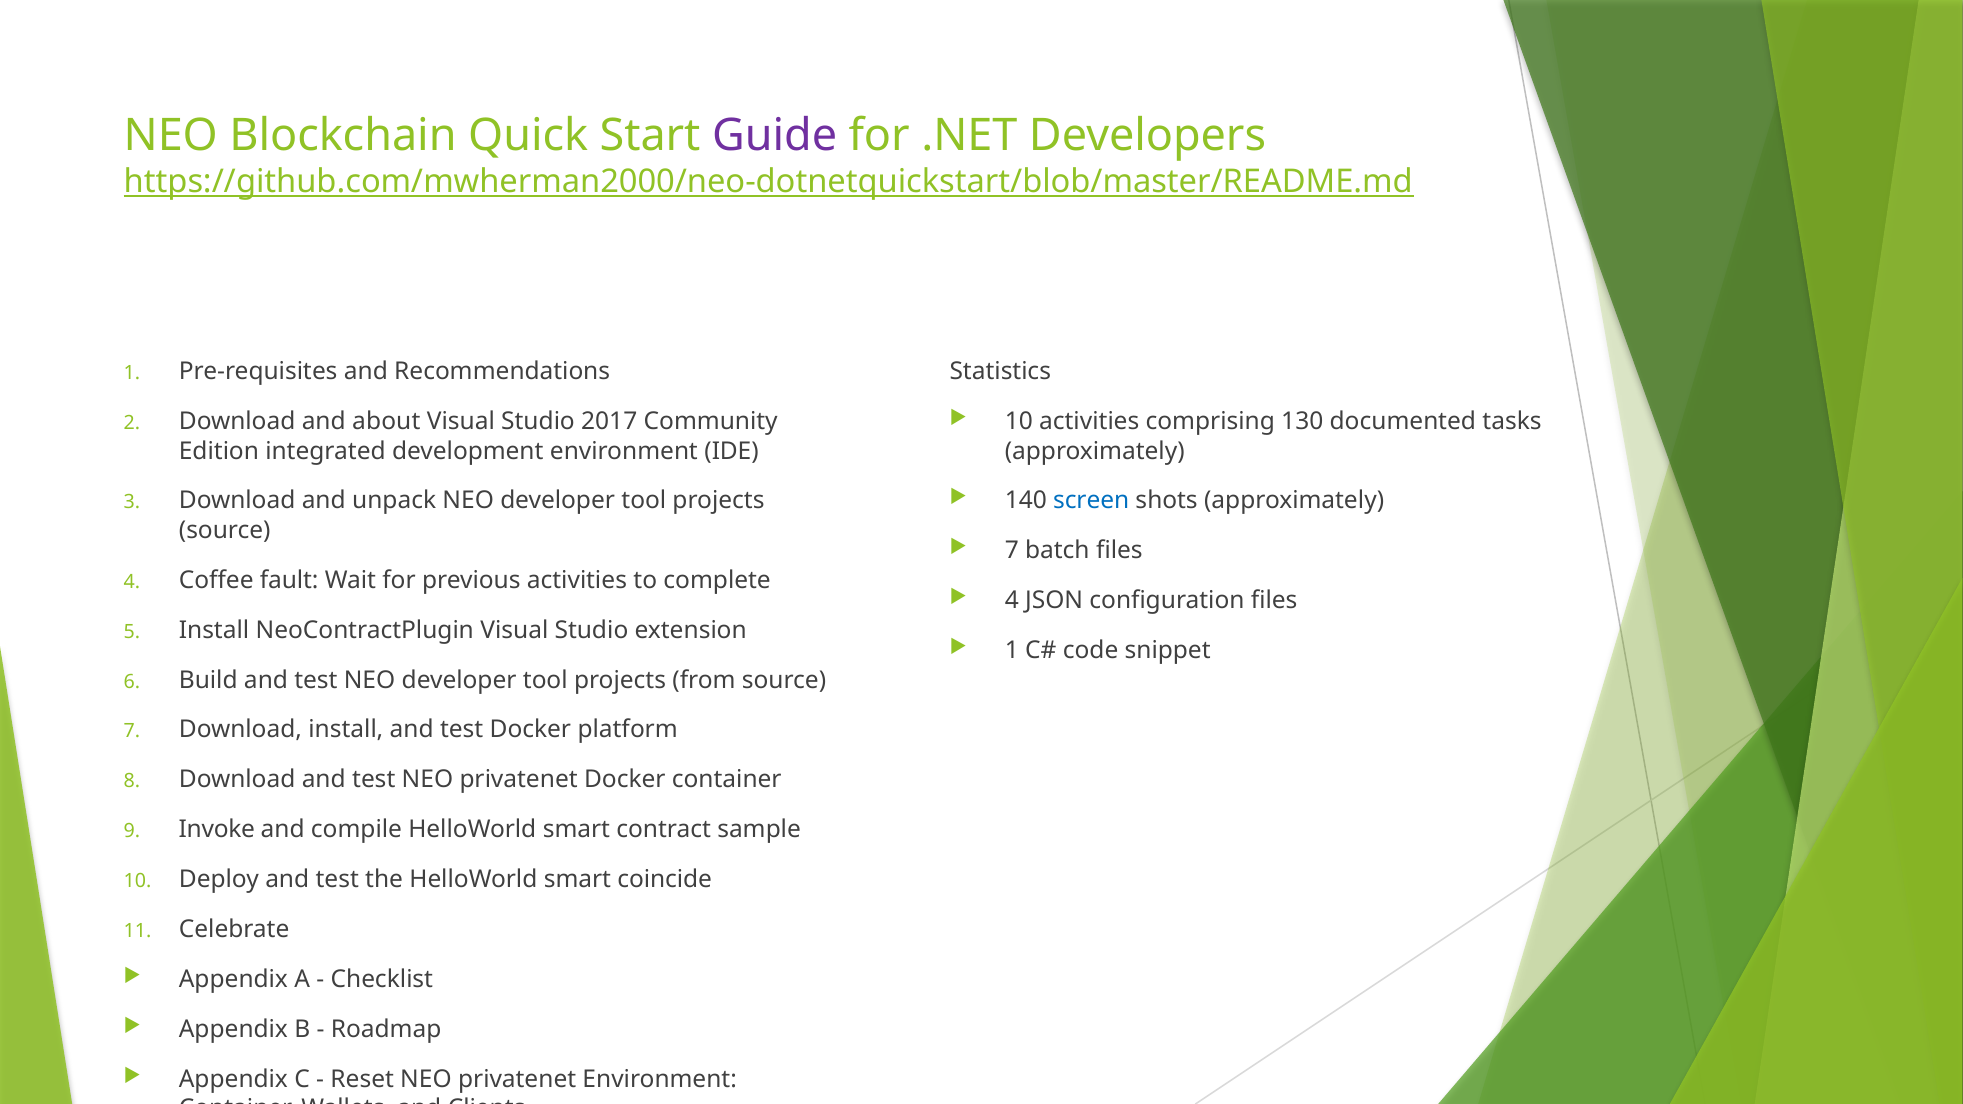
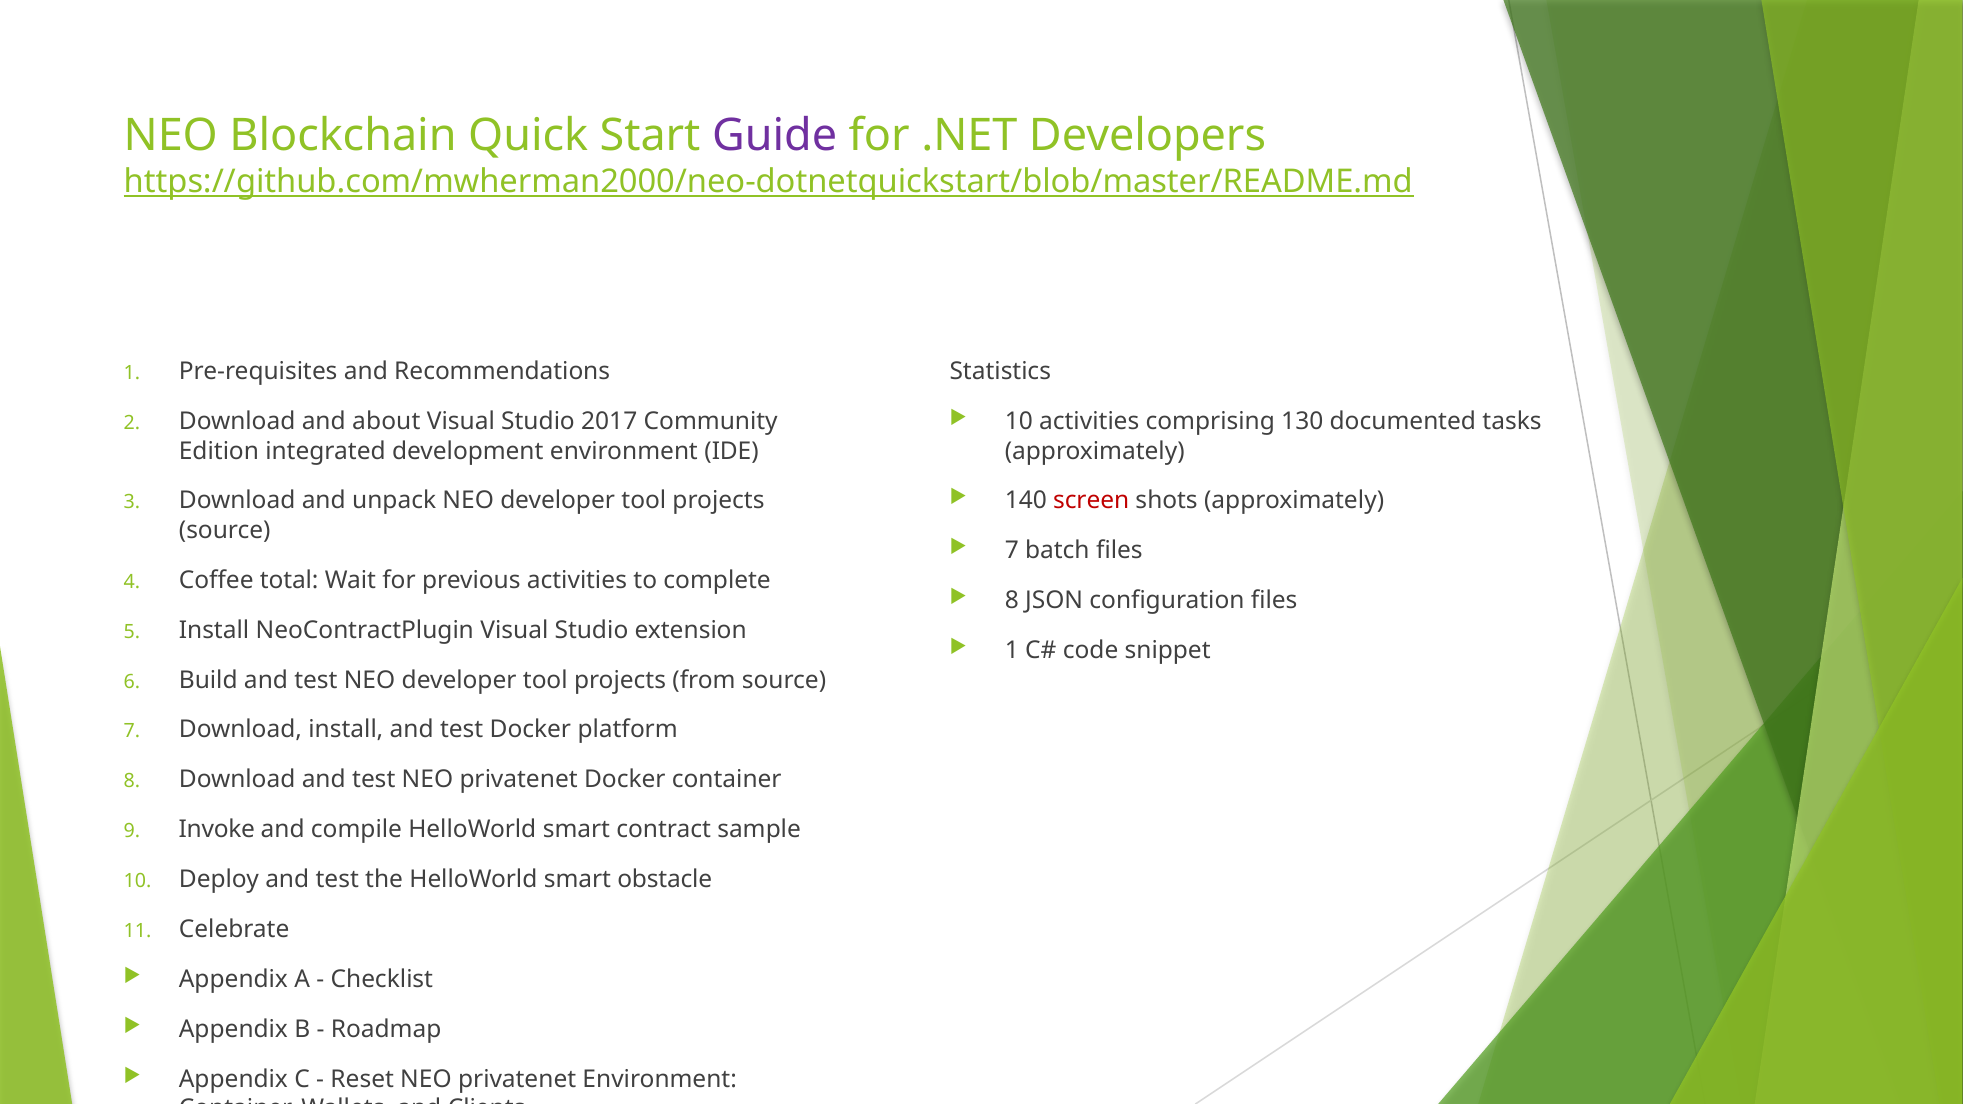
screen colour: blue -> red (1091, 501)
fault: fault -> total (289, 580)
4: 4 -> 8 (1012, 601)
coincide: coincide -> obstacle (665, 880)
